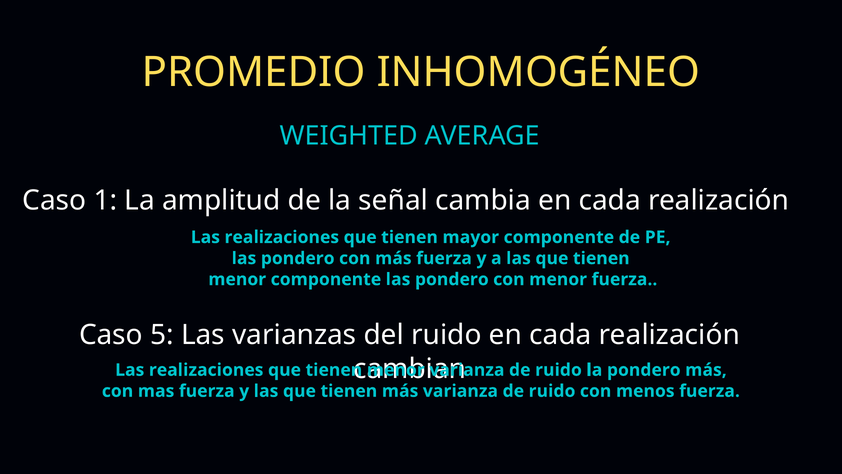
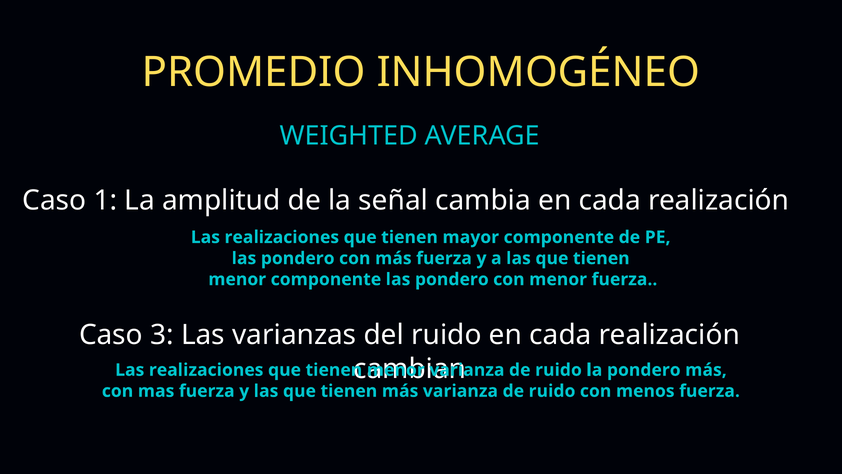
5: 5 -> 3 (162, 335)
